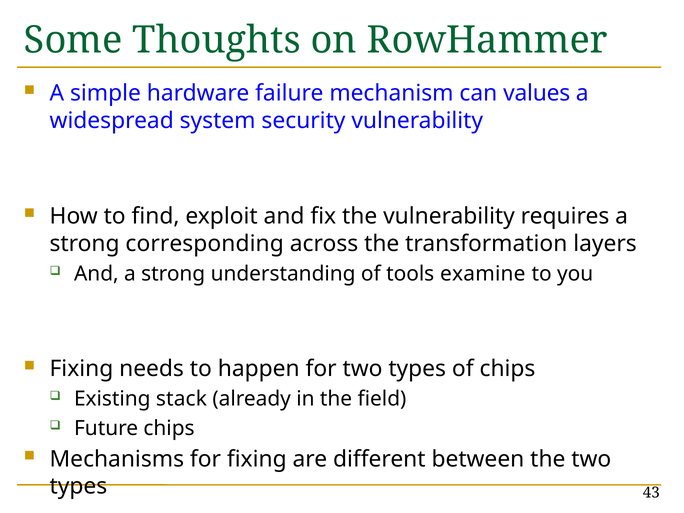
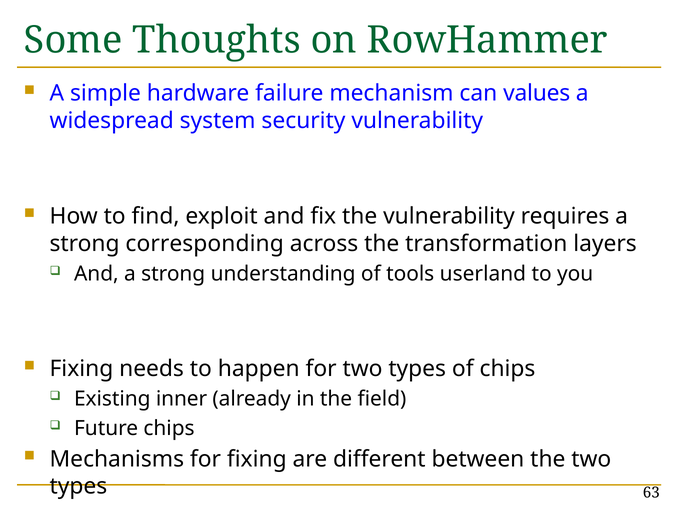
examine: examine -> userland (483, 274)
stack: stack -> inner (182, 399)
43: 43 -> 63 (651, 493)
